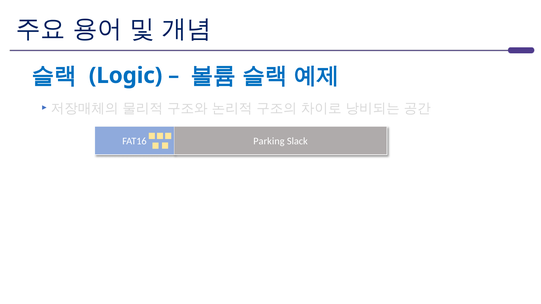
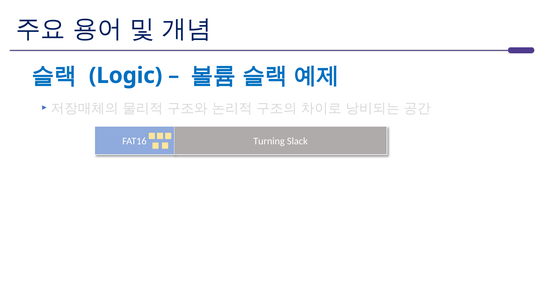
Parking: Parking -> Turning (269, 141)
